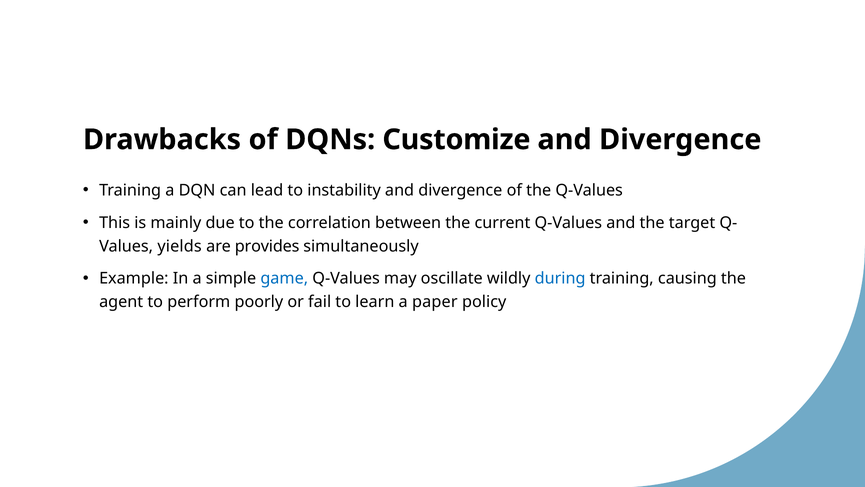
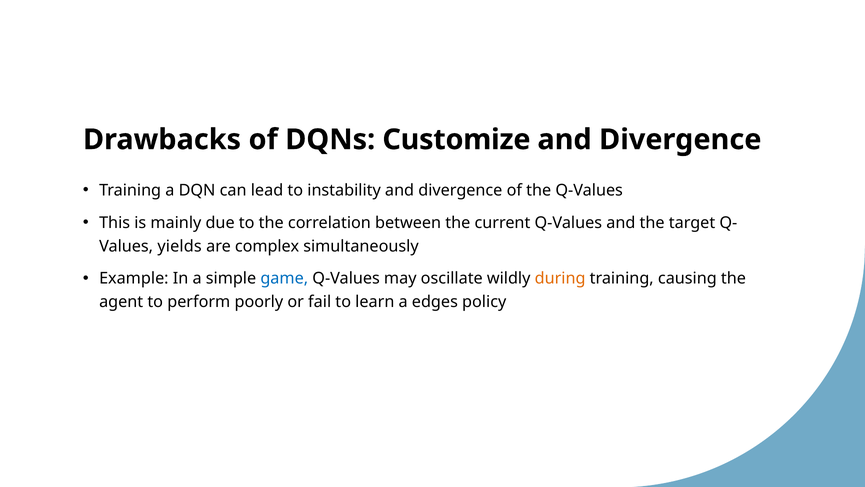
provides: provides -> complex (267, 246)
during colour: blue -> orange (560, 278)
paper: paper -> edges (435, 302)
